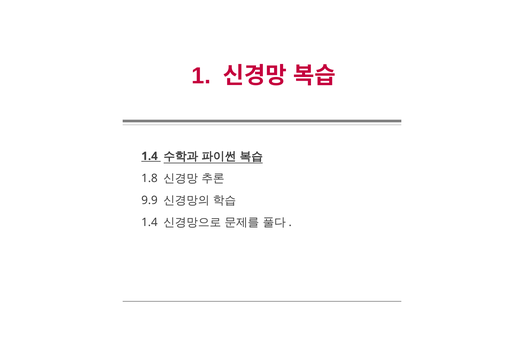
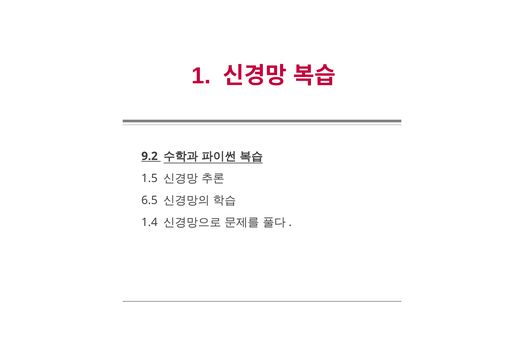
1.4: 1.4 -> 9.2 (150, 156)
1.8: 1.8 -> 1.5 (149, 178)
9.9: 9.9 -> 6.5 (149, 200)
